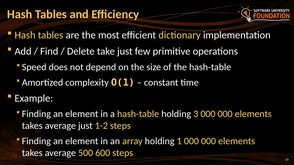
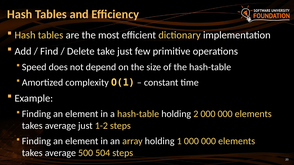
3: 3 -> 2 (196, 114)
600: 600 -> 504 (103, 153)
